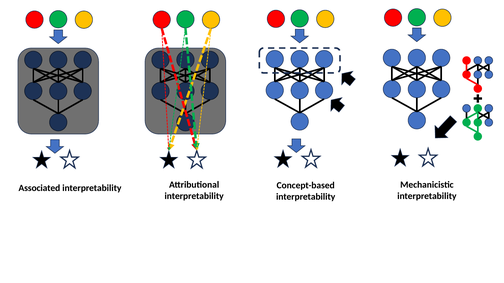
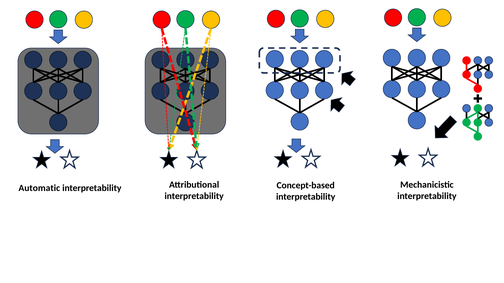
Associated: Associated -> Automatic (39, 188)
